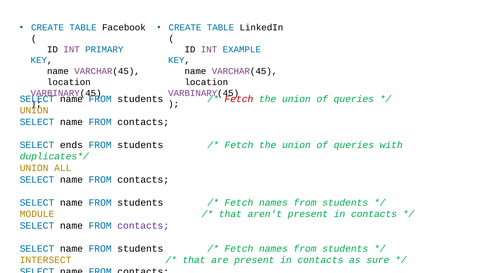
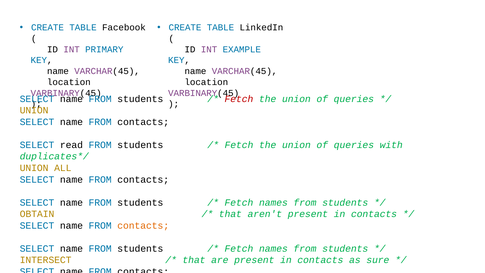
ends: ends -> read (71, 145)
MODULE: MODULE -> OBTAIN (37, 214)
contacts colour: purple -> orange (143, 225)
